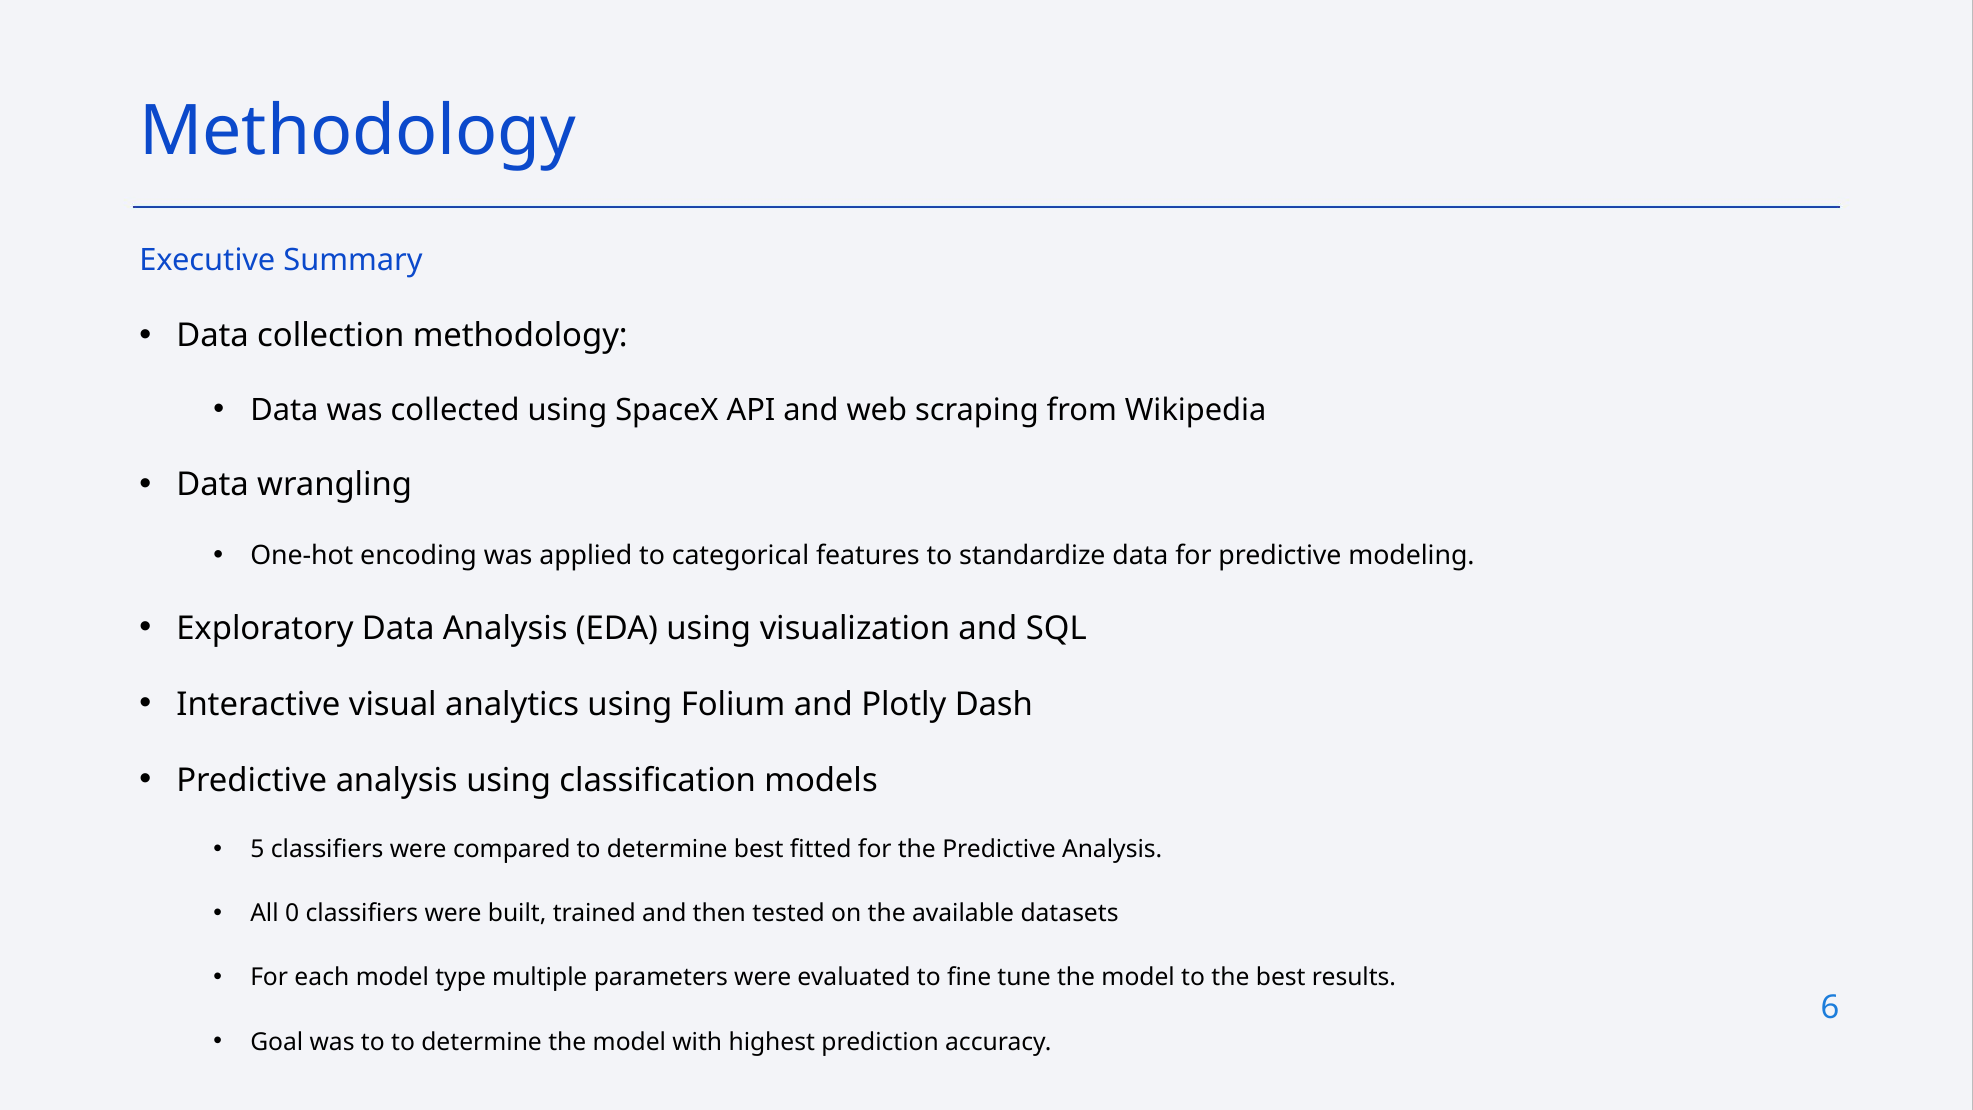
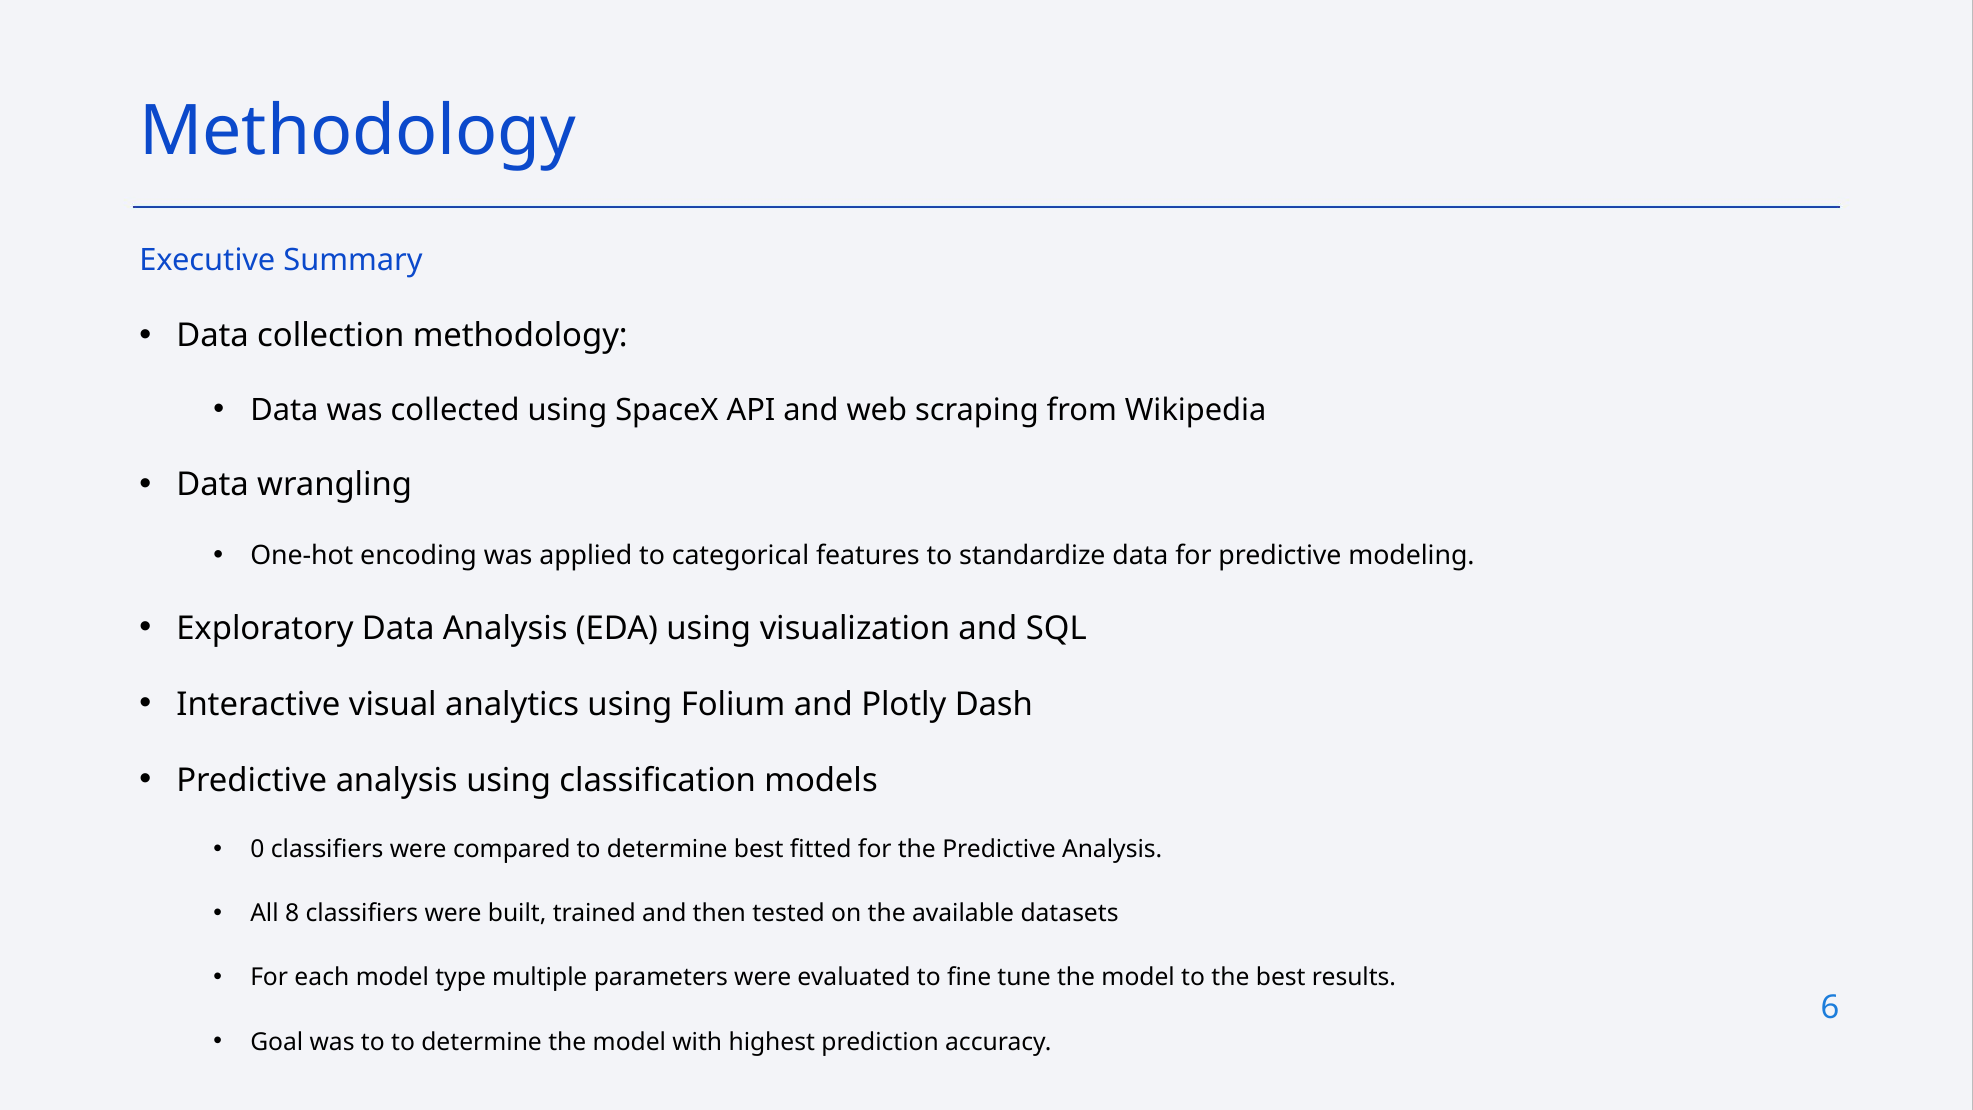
5: 5 -> 0 (257, 849)
0: 0 -> 8 (292, 913)
